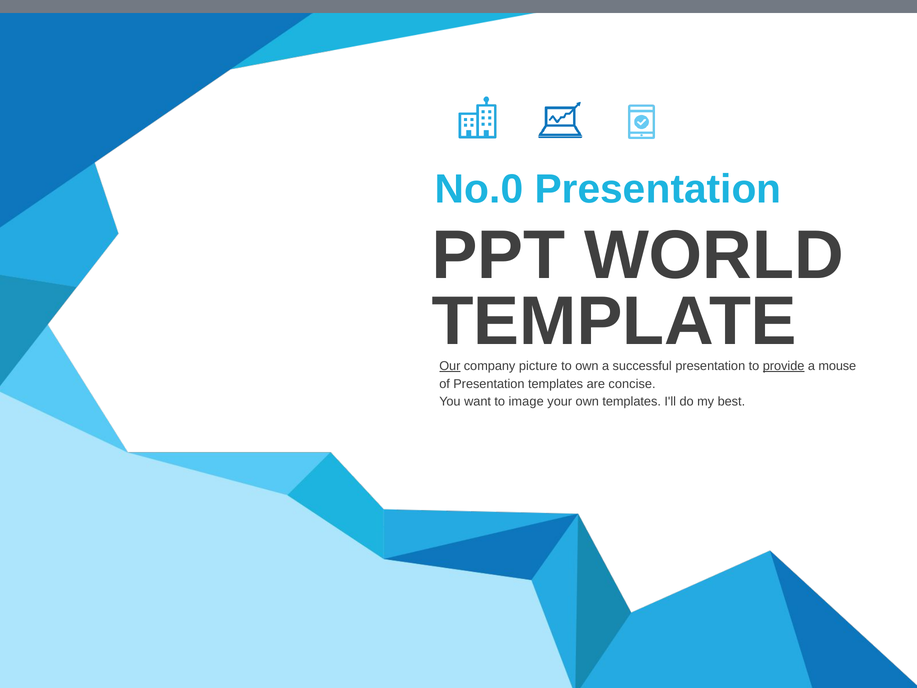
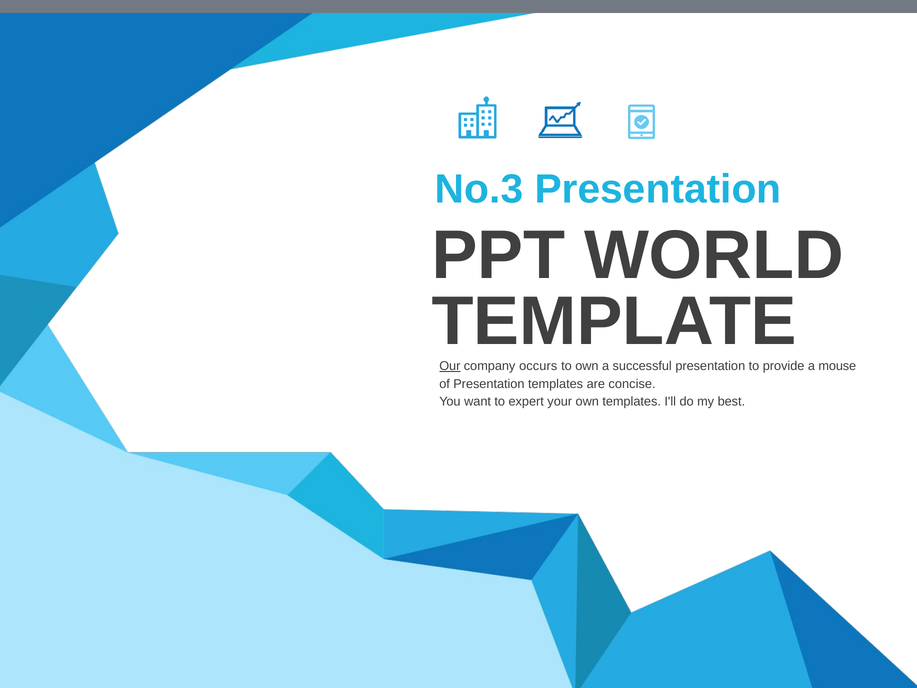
No.0: No.0 -> No.3 (479, 189)
picture: picture -> occurs (538, 366)
provide underline: present -> none (784, 366)
image: image -> expert (526, 402)
